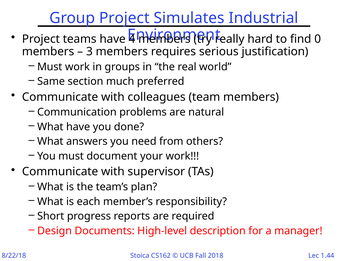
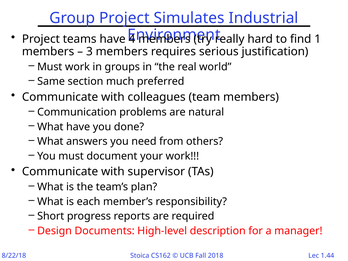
0: 0 -> 1 (318, 39)
